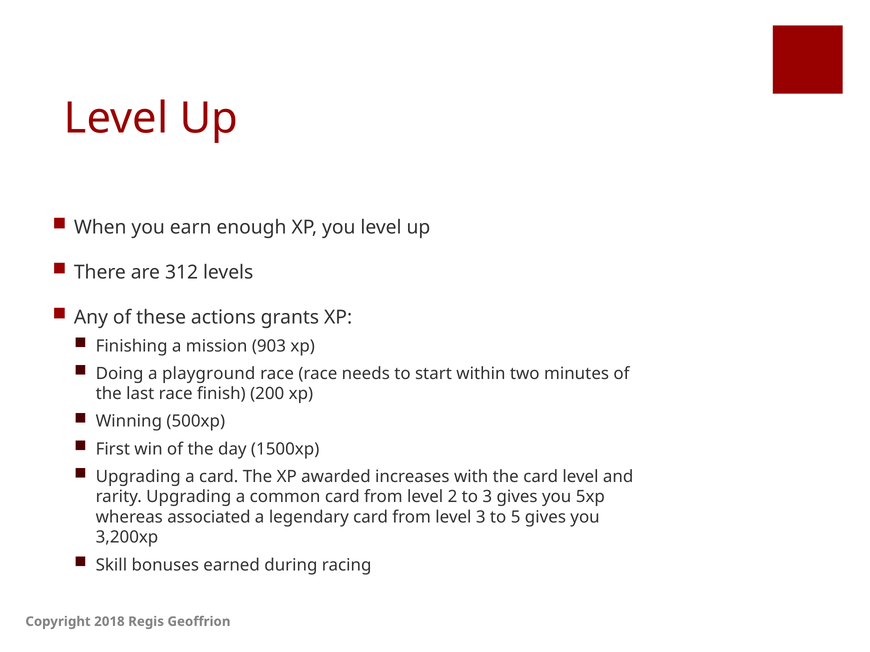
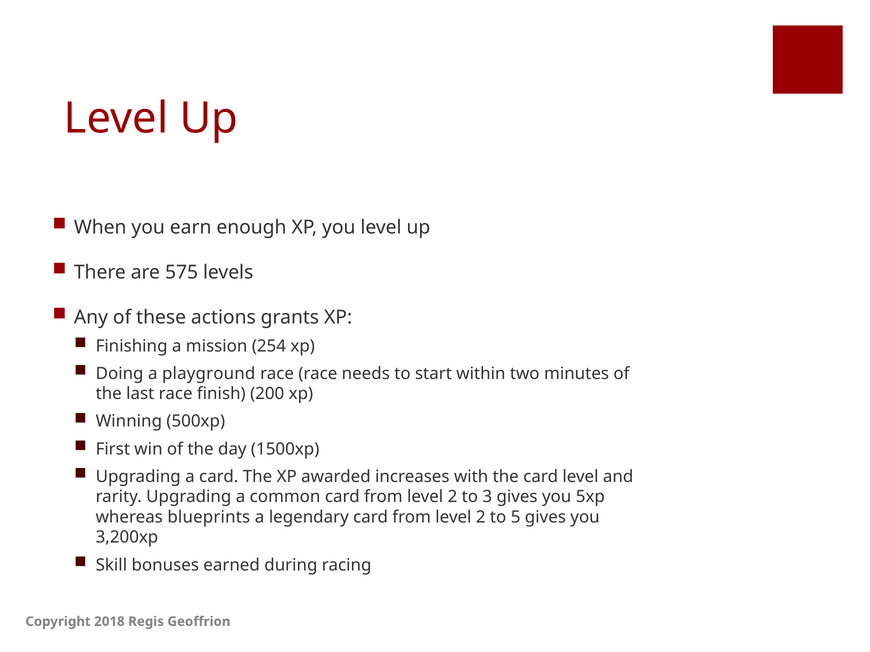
312: 312 -> 575 (182, 272)
903: 903 -> 254 (269, 346)
associated: associated -> blueprints (209, 517)
3: 3 -> 2 (481, 517)
